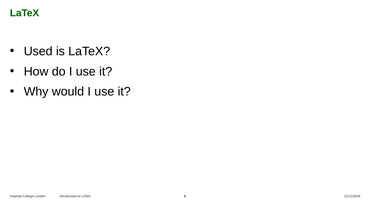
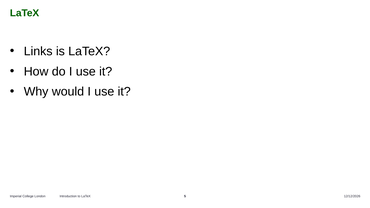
Used: Used -> Links (38, 51)
